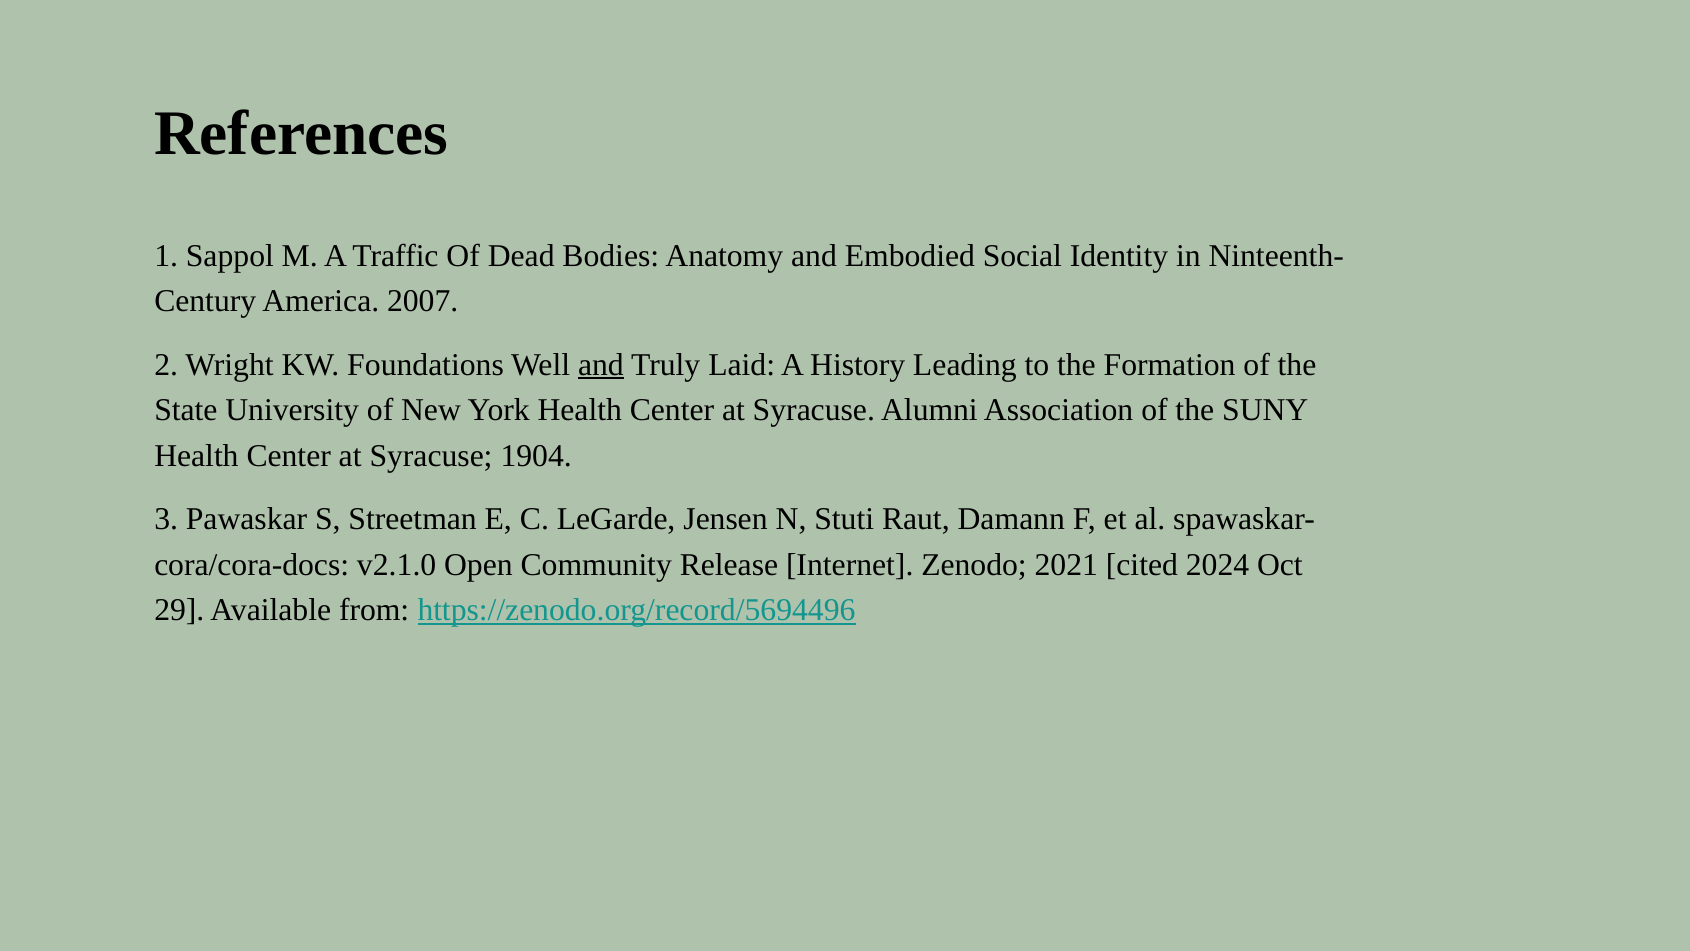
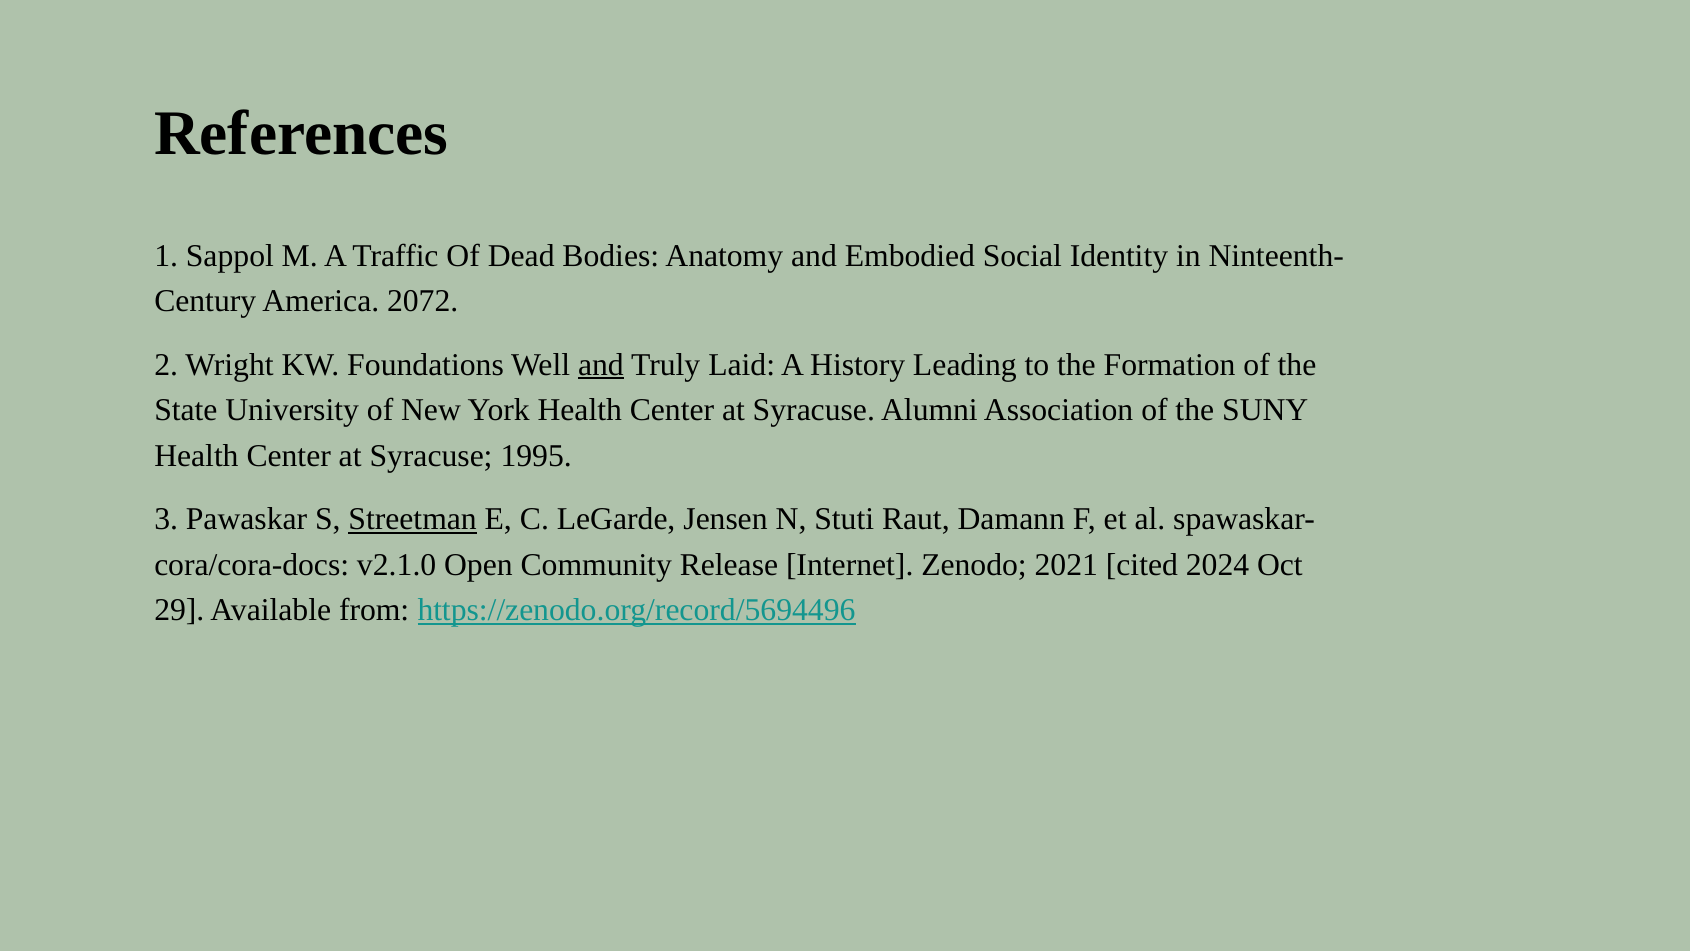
2007: 2007 -> 2072 (423, 301)
1904: 1904 -> 1995 (536, 456)
Streetman underline: none -> present (413, 519)
